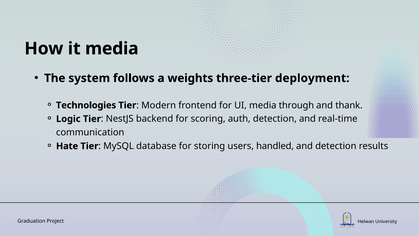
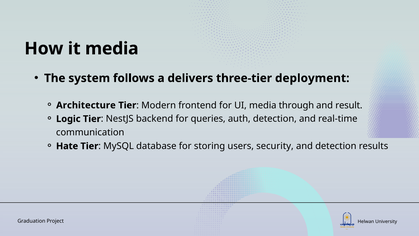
weights: weights -> delivers (190, 78)
Technologies: Technologies -> Architecture (86, 105)
thank: thank -> result (349, 105)
scoring: scoring -> queries (208, 119)
handled: handled -> security (275, 146)
